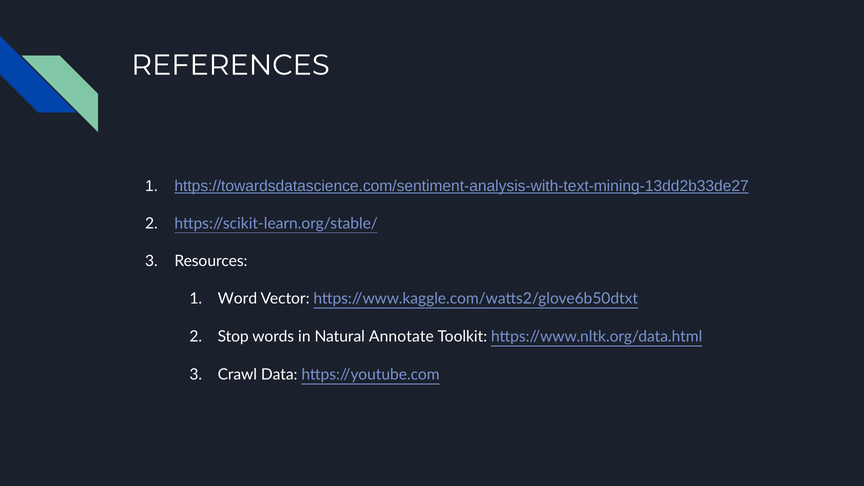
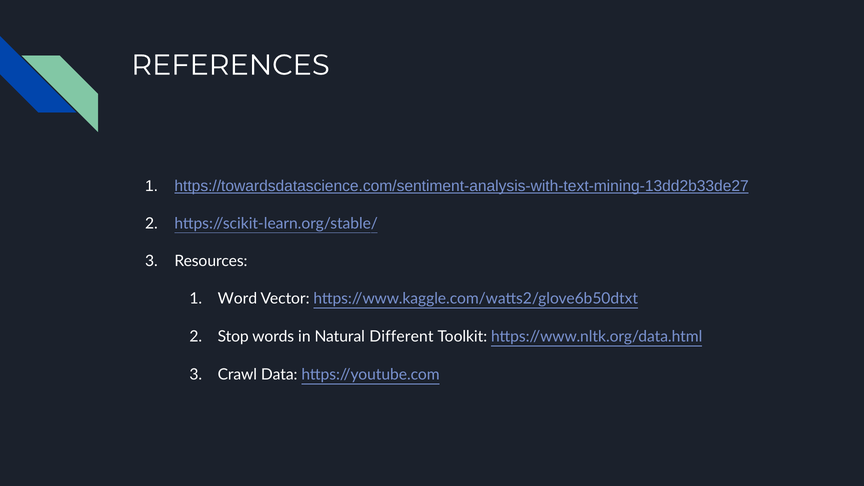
Annotate: Annotate -> Different (401, 337)
